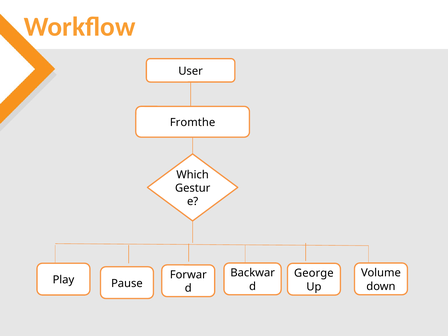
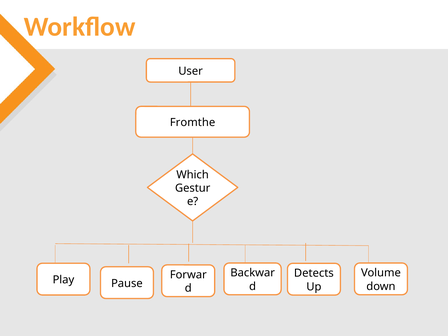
George: George -> Detects (314, 273)
